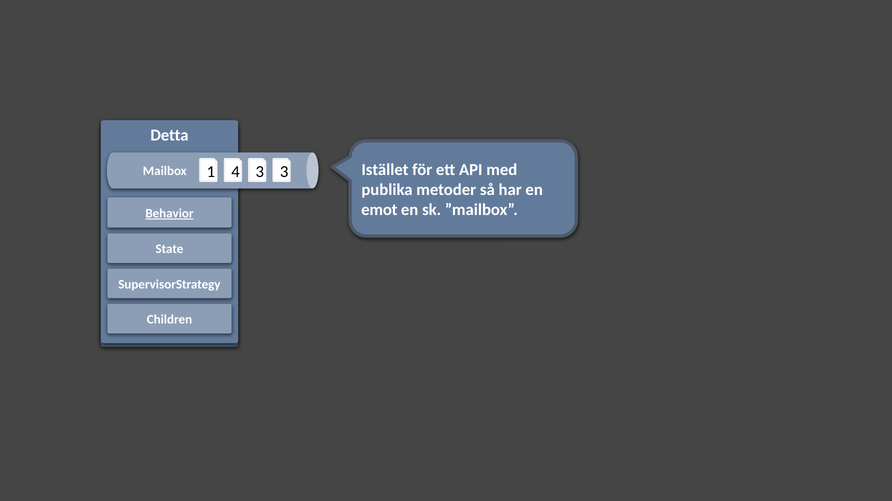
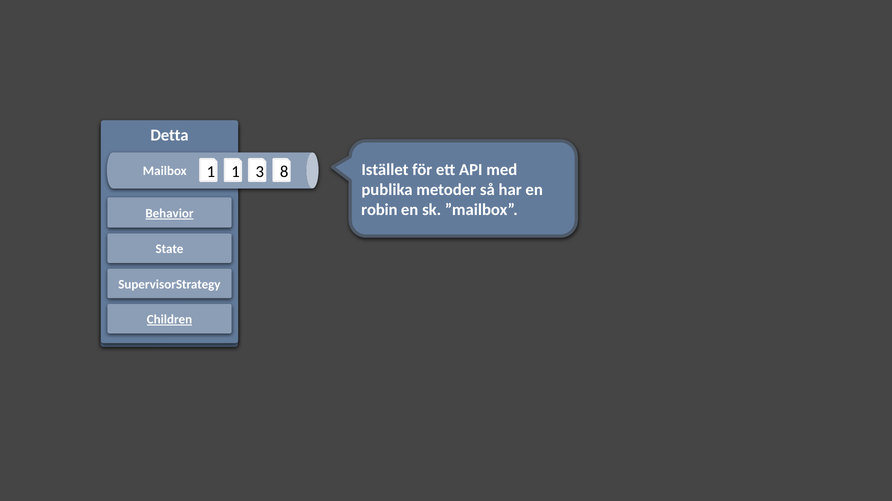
1 4: 4 -> 1 (236, 172)
3 3: 3 -> 8 (284, 172)
emot: emot -> robin (379, 210)
Children underline: none -> present (169, 320)
